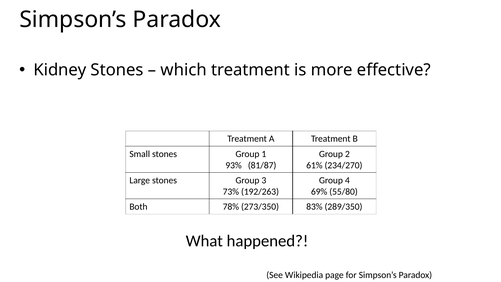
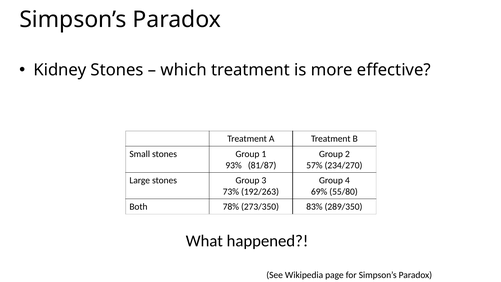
61%: 61% -> 57% (314, 165)
